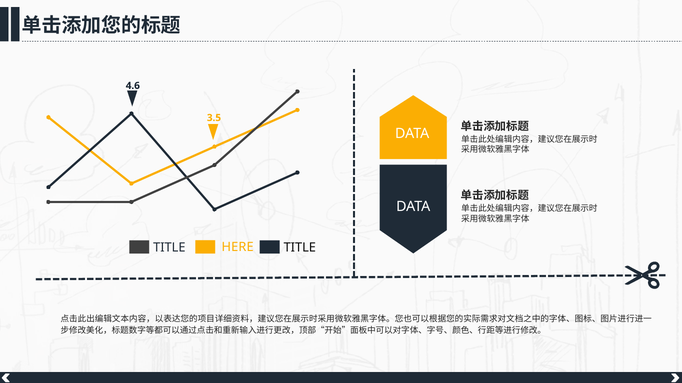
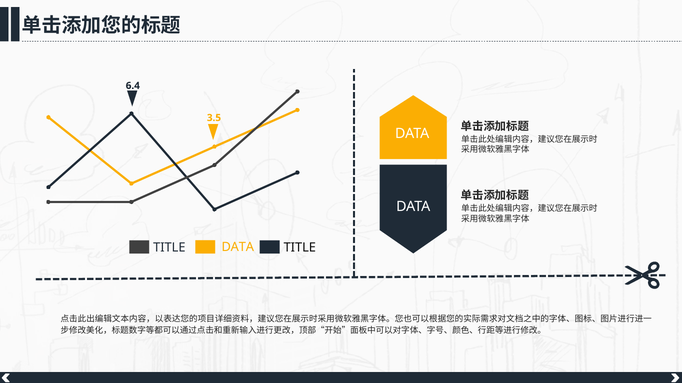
4.6: 4.6 -> 6.4 (133, 86)
TITLE HERE: HERE -> DATA (238, 248)
